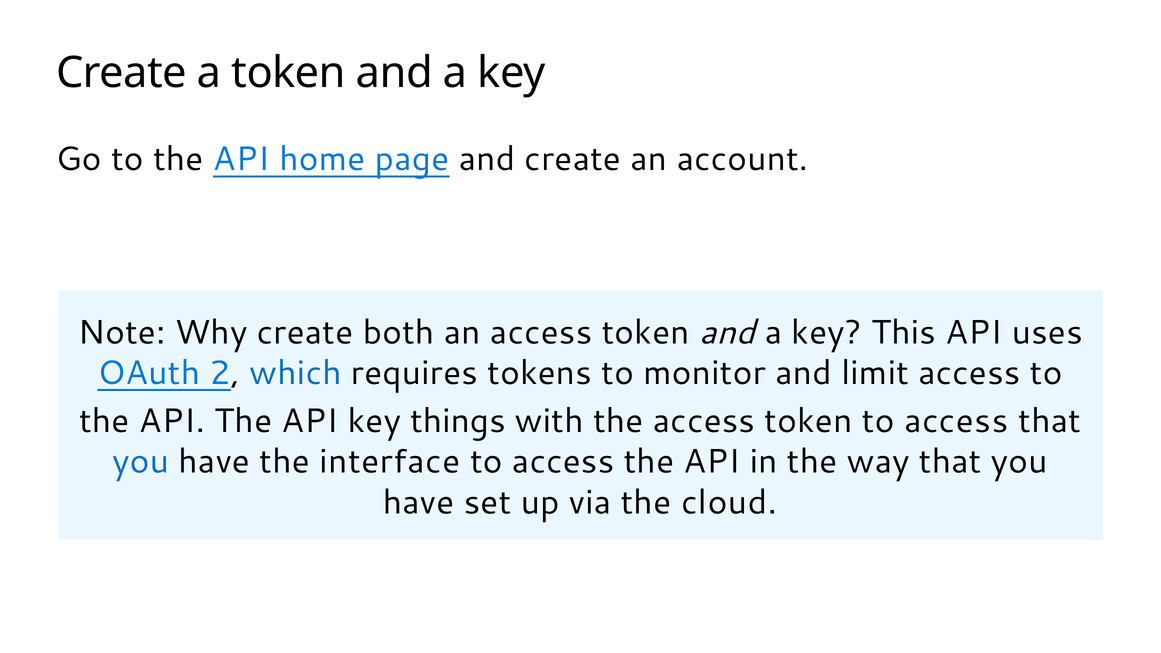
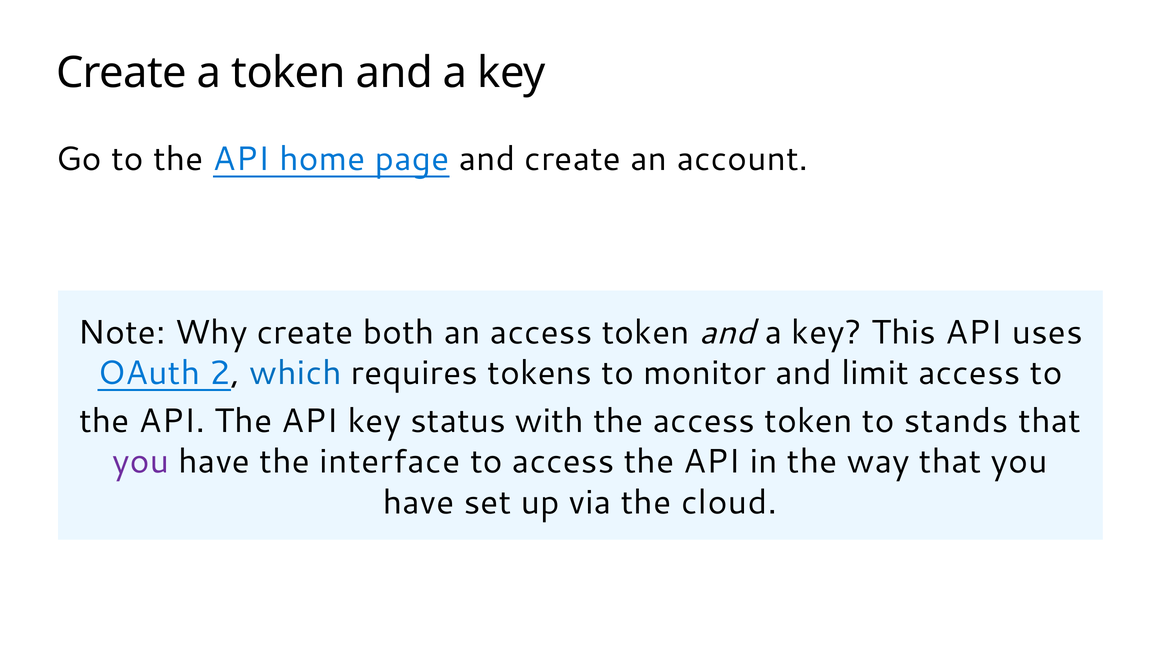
things: things -> status (458, 421)
token to access: access -> stands (956, 421)
you colour: blue -> purple (141, 462)
